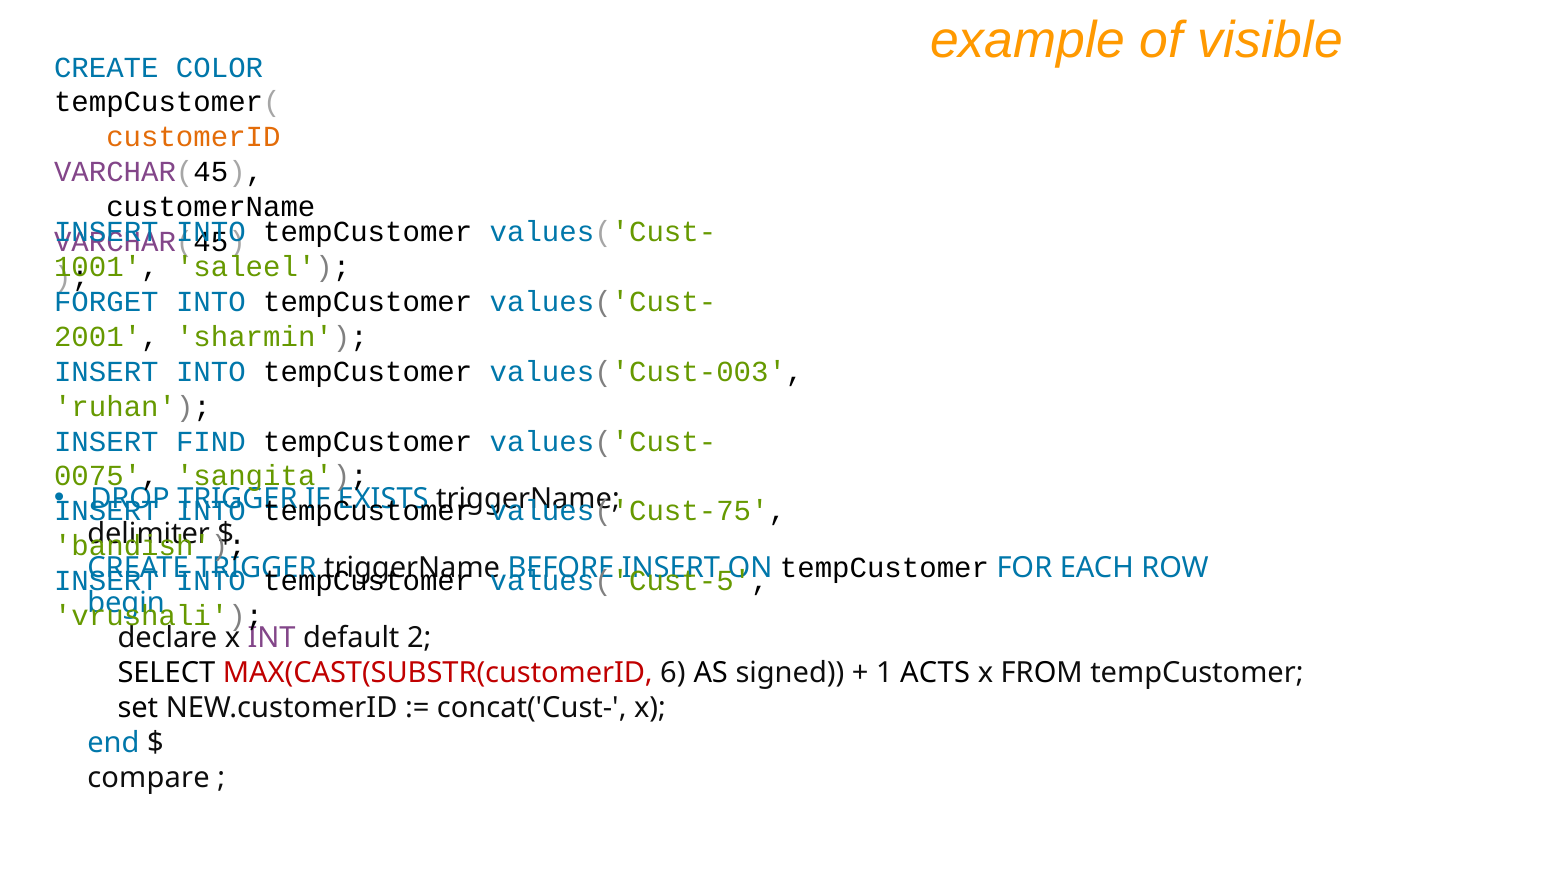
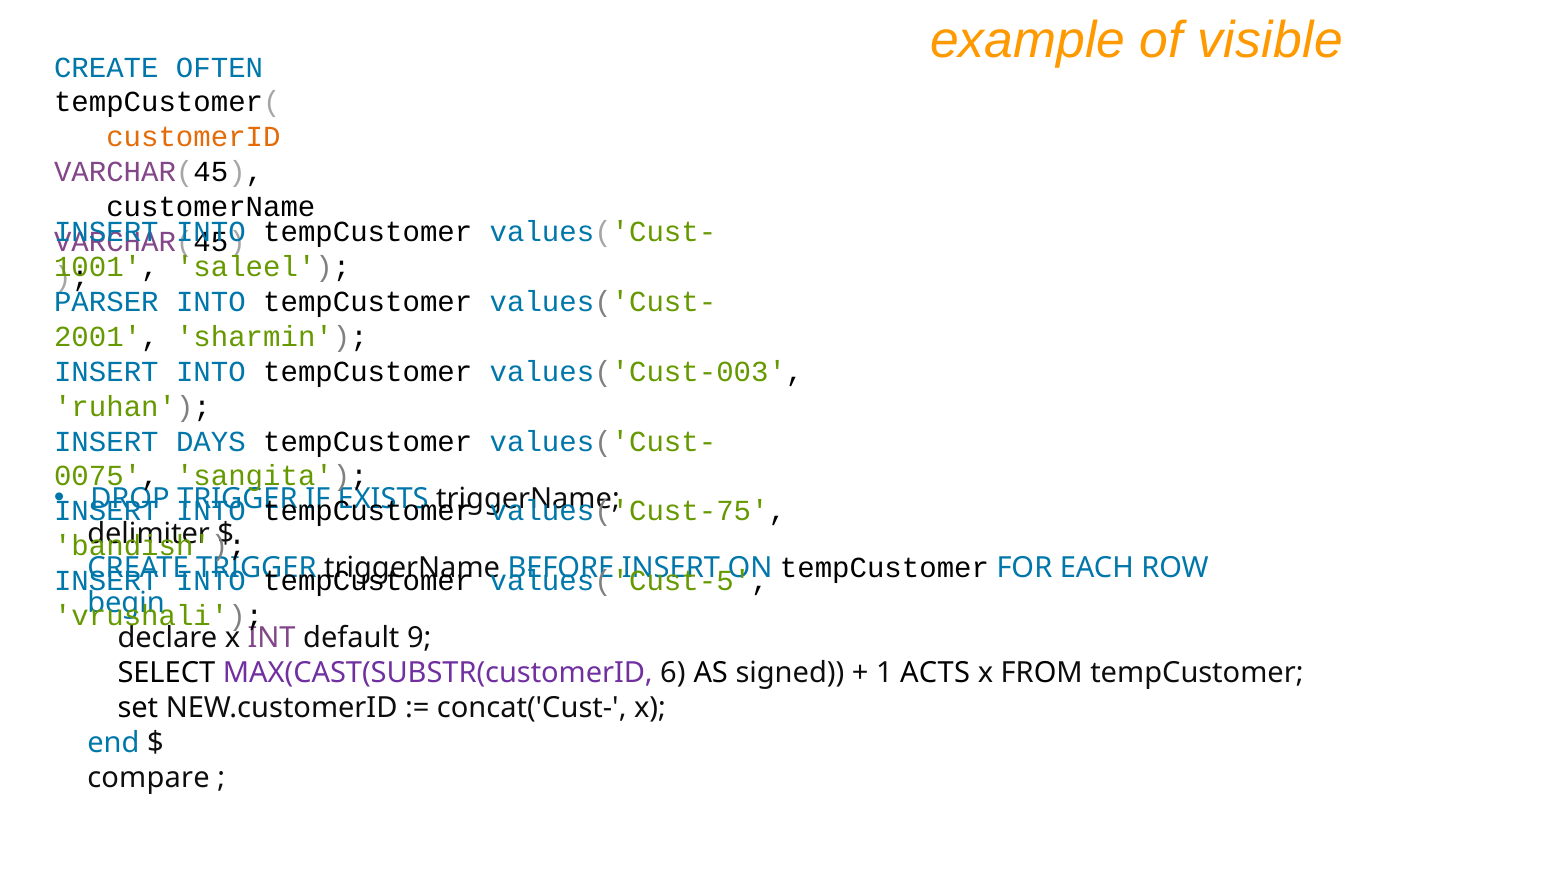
COLOR: COLOR -> OFTEN (220, 67)
FORGET: FORGET -> PARSER (106, 302)
FIND: FIND -> DAYS (211, 441)
2: 2 -> 9 (419, 638)
MAX(CAST(SUBSTR(customerID colour: red -> purple (438, 673)
